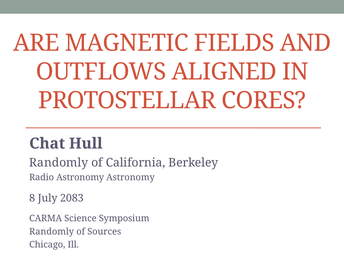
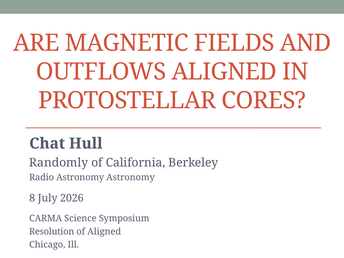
2083: 2083 -> 2026 (72, 198)
Randomly: Randomly -> Resolution (52, 232)
of Sources: Sources -> Aligned (104, 232)
